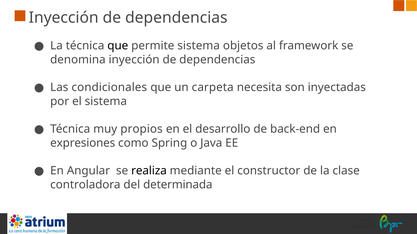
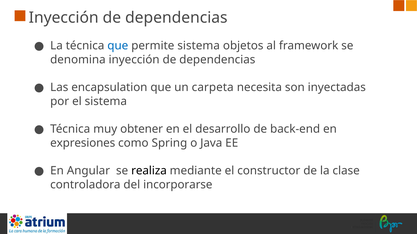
que colour: black -> blue (118, 46)
condicionales: condicionales -> encapsulation (109, 88)
propios: propios -> obtener (142, 129)
determinada: determinada -> incorporarse (178, 185)
